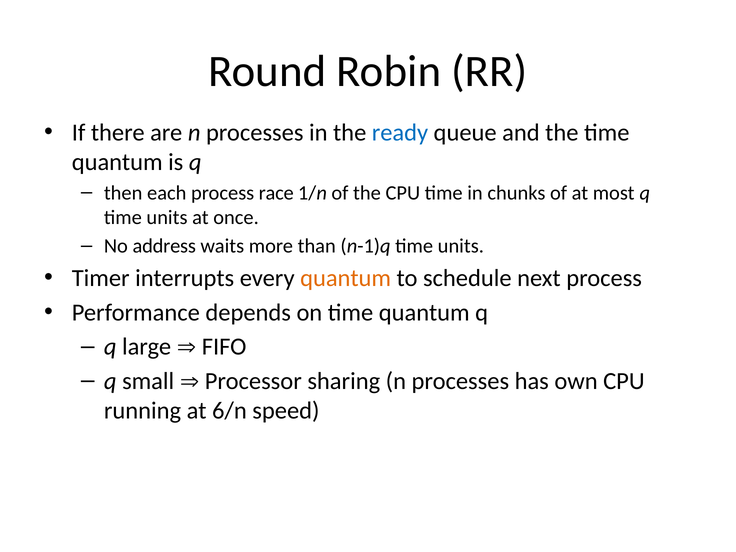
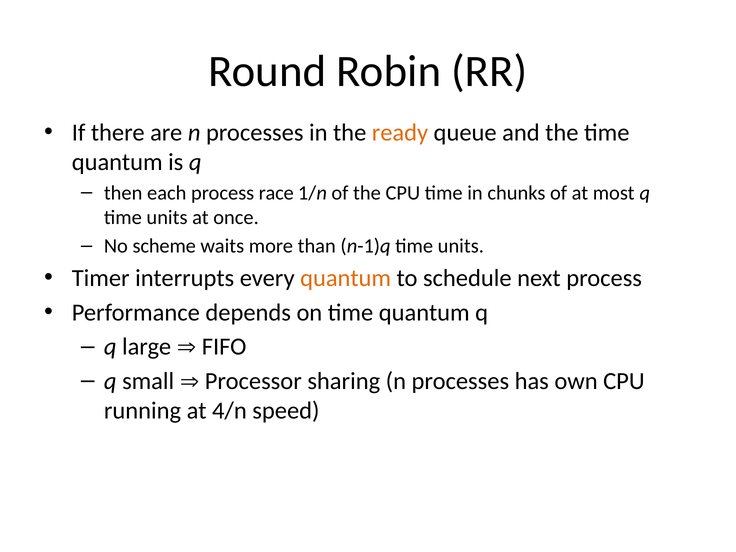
ready colour: blue -> orange (400, 133)
address: address -> scheme (164, 246)
6/n: 6/n -> 4/n (229, 411)
